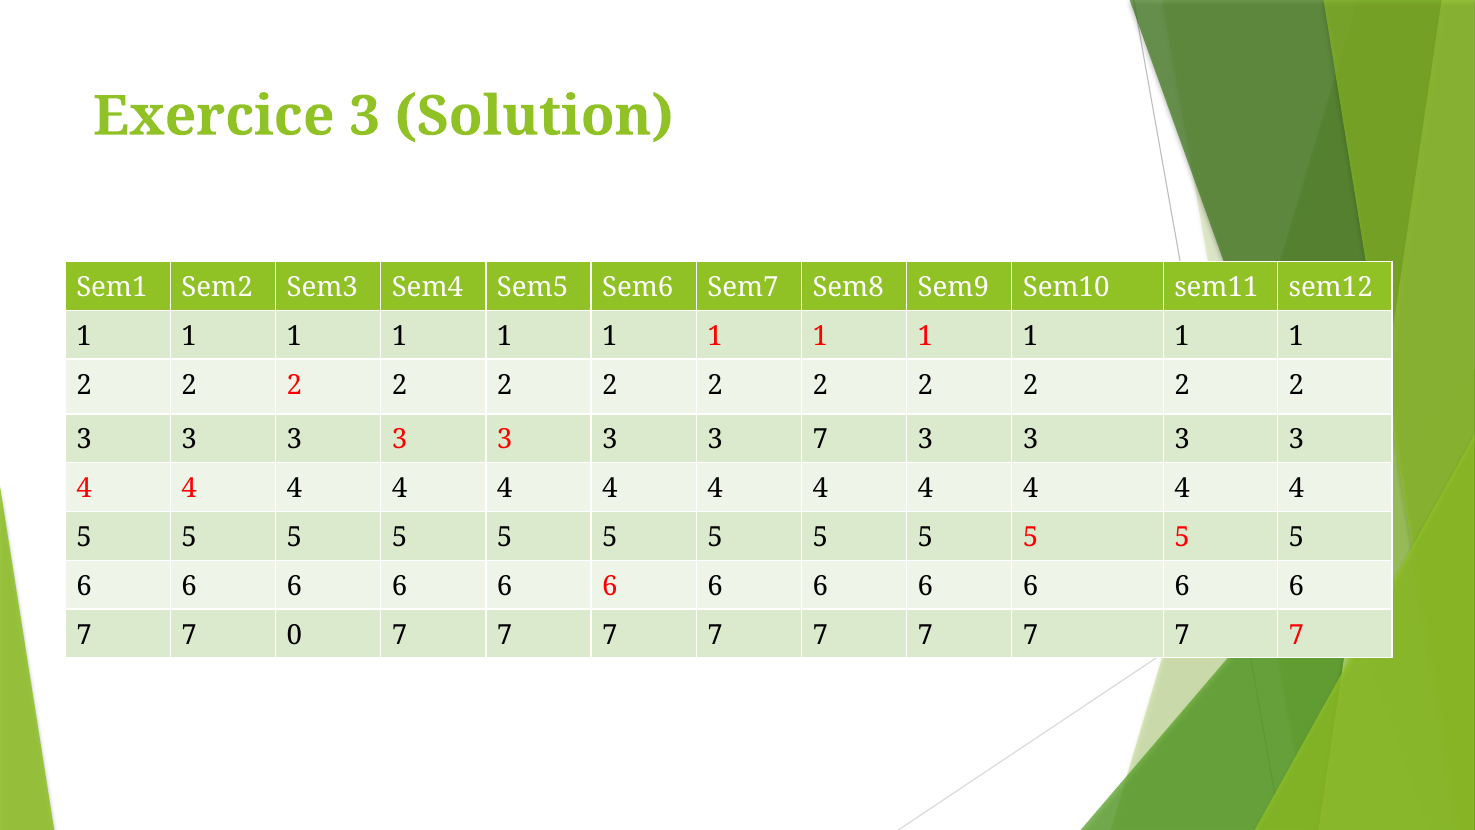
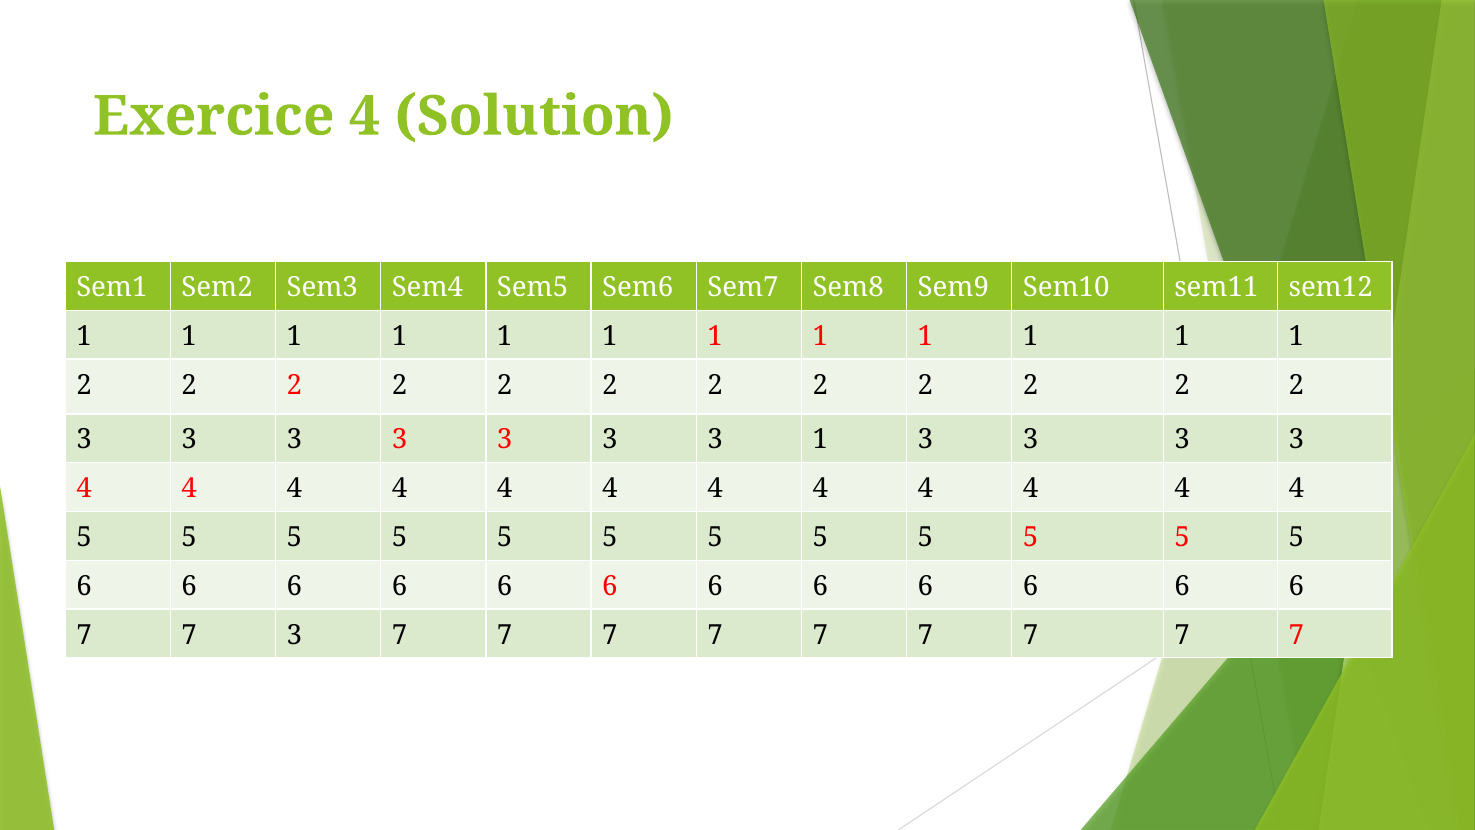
Exercice 3: 3 -> 4 (364, 116)
3 7: 7 -> 1 (820, 440)
7 0: 0 -> 3 (294, 635)
